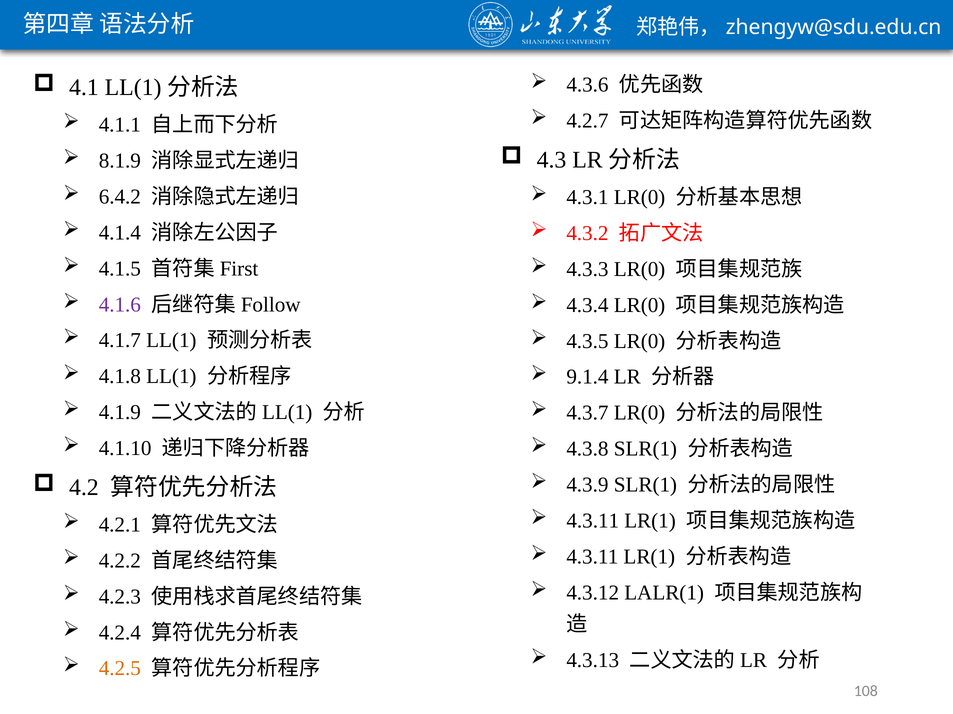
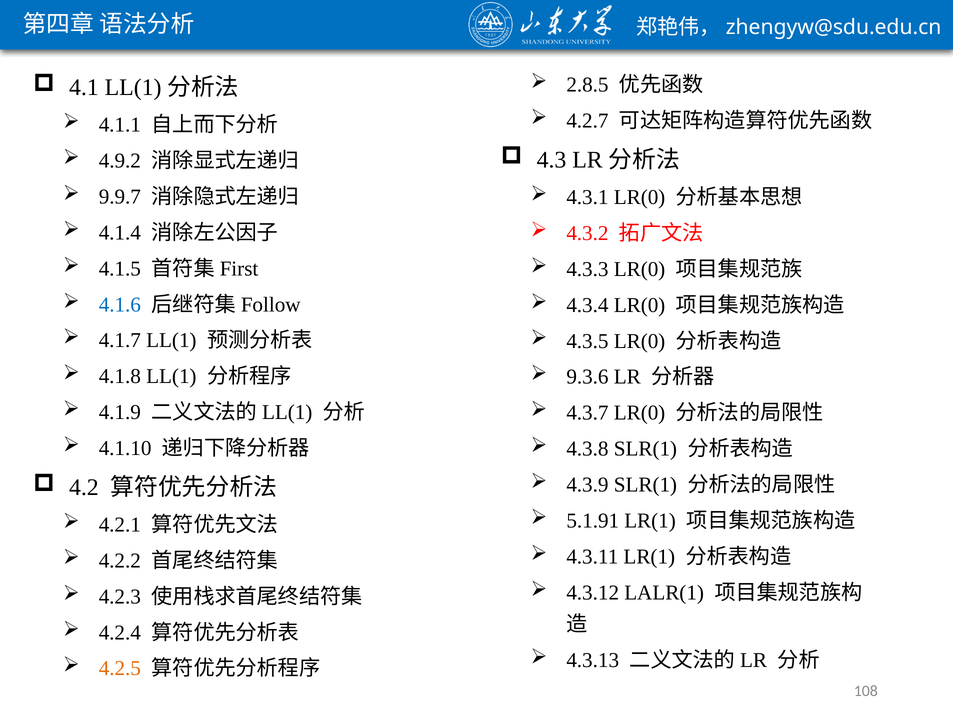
4.3.6: 4.3.6 -> 2.8.5 (587, 85)
8.1.9: 8.1.9 -> 4.9.2 (120, 161)
6.4.2: 6.4.2 -> 9.9.7 (120, 197)
4.1.6 colour: purple -> blue (120, 305)
9.1.4: 9.1.4 -> 9.3.6 (587, 377)
4.3.11: 4.3.11 -> 5.1.91 (593, 521)
